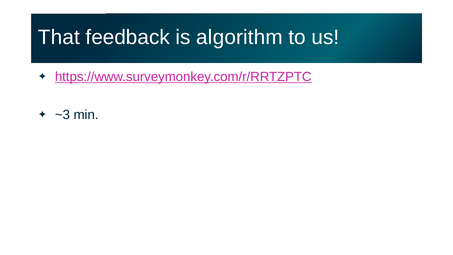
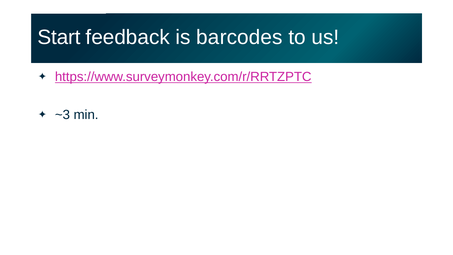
That: That -> Start (59, 37)
algorithm: algorithm -> barcodes (239, 37)
